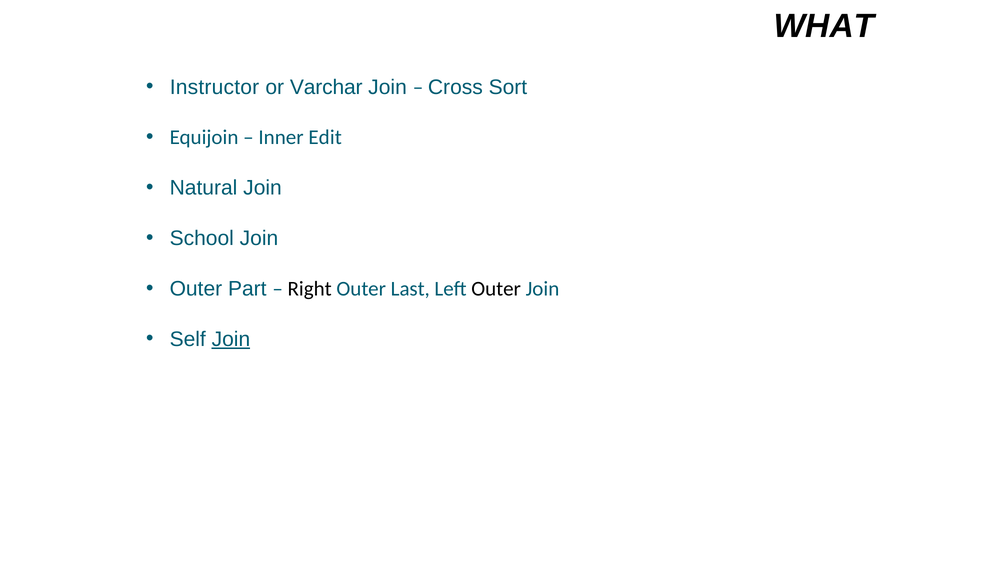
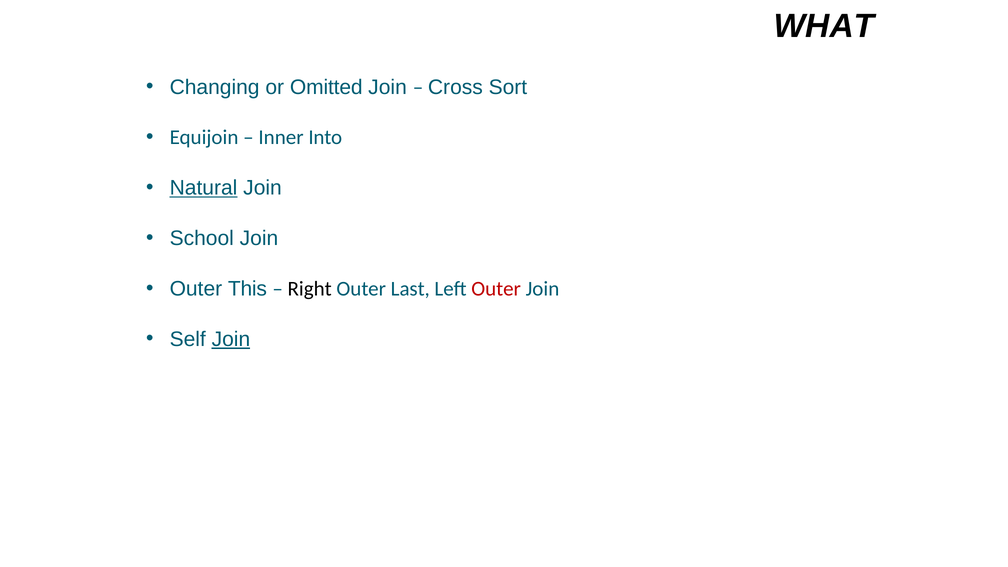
Instructor: Instructor -> Changing (215, 87)
Varchar: Varchar -> Omitted (326, 87)
Edit: Edit -> Into (325, 138)
Natural underline: none -> present (204, 188)
Part: Part -> This (247, 289)
Outer colour: black -> red (496, 289)
